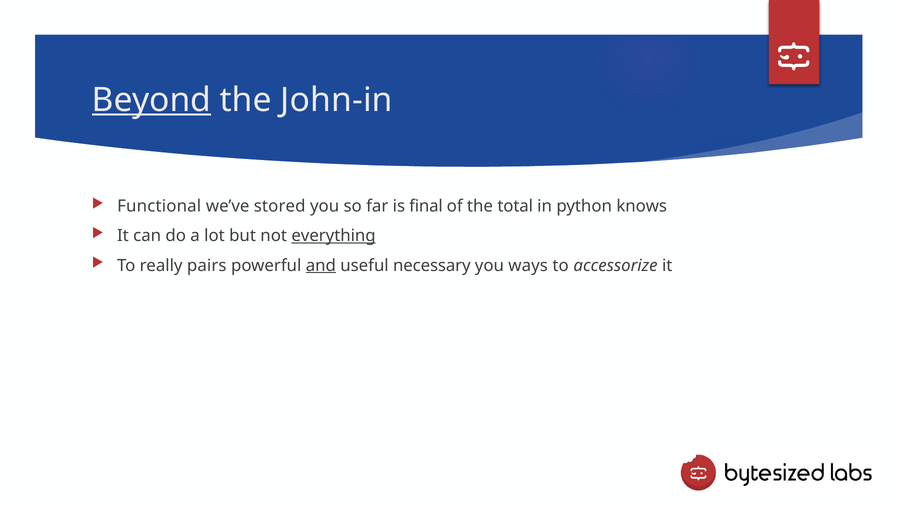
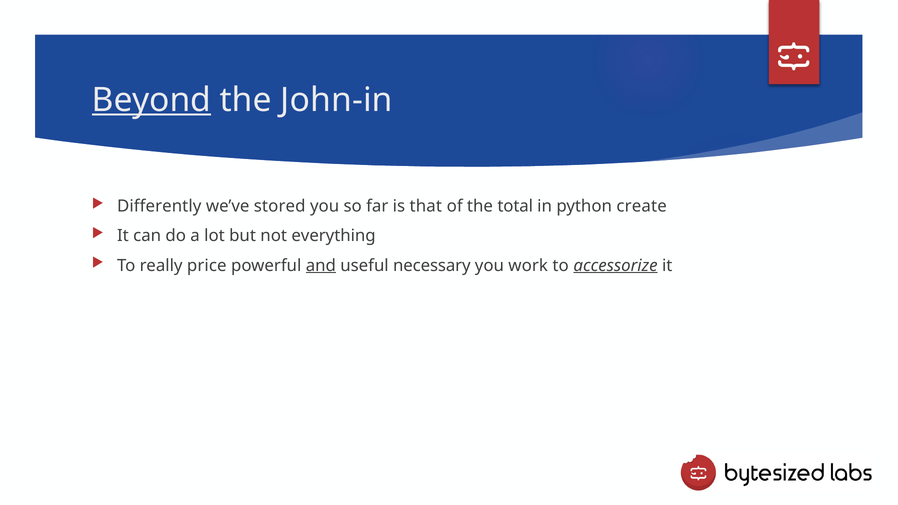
Functional: Functional -> Differently (159, 206)
final: final -> that (426, 206)
knows: knows -> create (642, 206)
everything underline: present -> none (334, 236)
pairs: pairs -> price (207, 266)
ways: ways -> work (528, 266)
accessorize underline: none -> present (616, 266)
